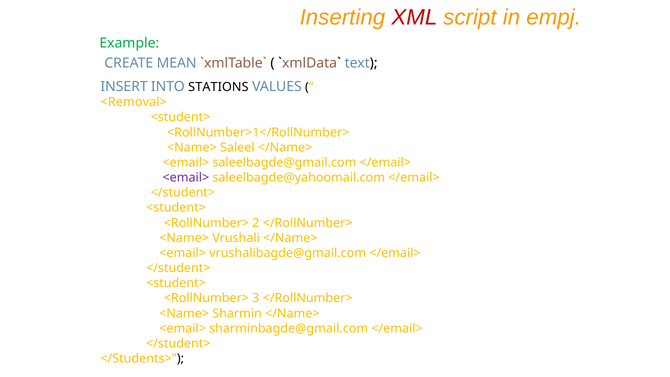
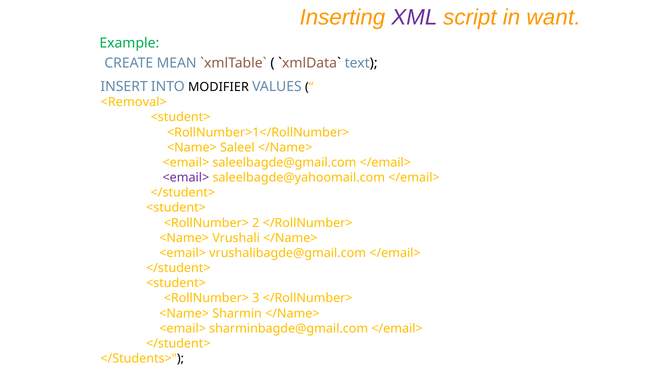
XML colour: red -> purple (414, 17)
empj: empj -> want (554, 17)
STATIONS: STATIONS -> MODIFIER (218, 87)
